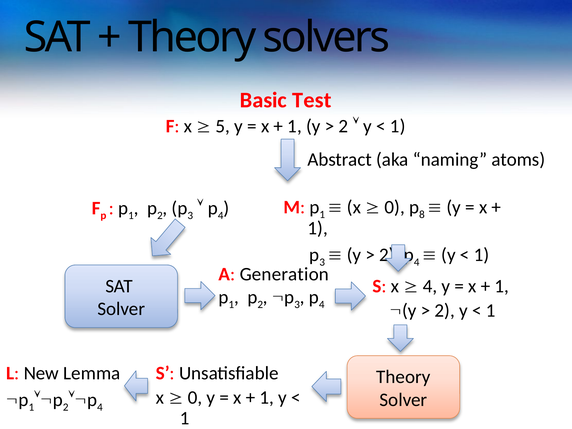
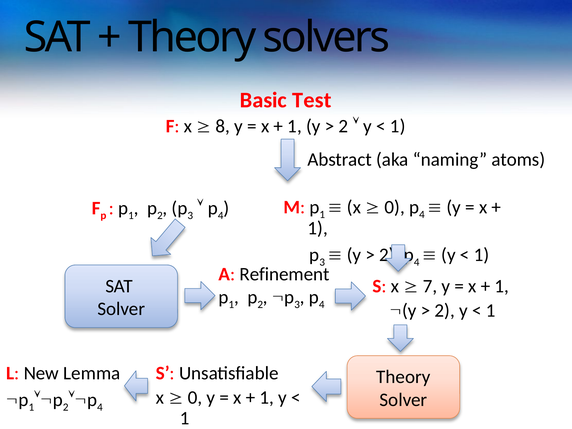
5: 5 -> 8 (223, 126)
8: 8 -> 4 (422, 215)
Generation: Generation -> Refinement (284, 274)
4: 4 -> 7 (430, 286)
